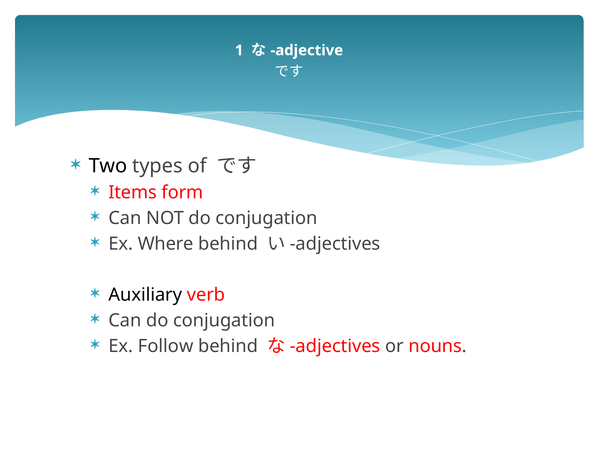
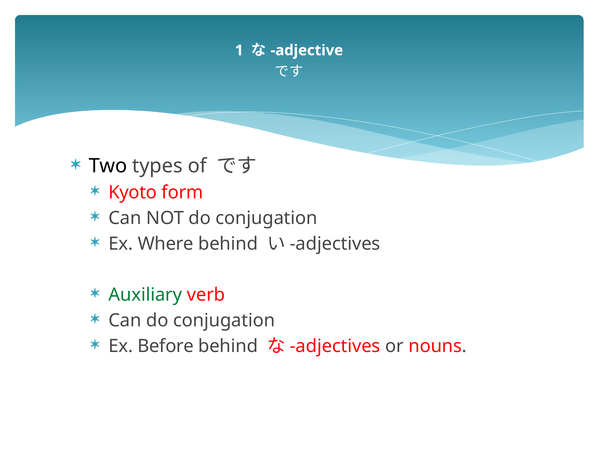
Items: Items -> Kyoto (133, 192)
Auxiliary colour: black -> green (145, 295)
Follow: Follow -> Before (166, 346)
